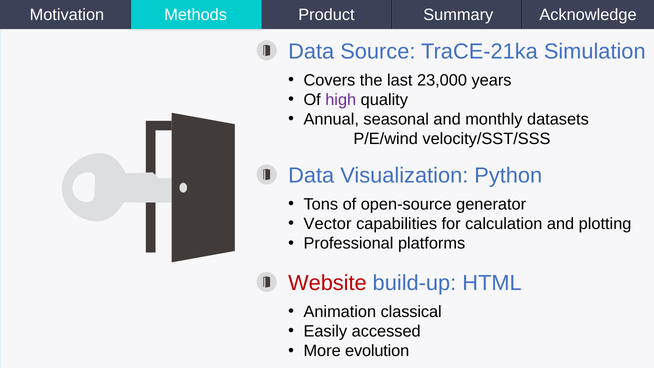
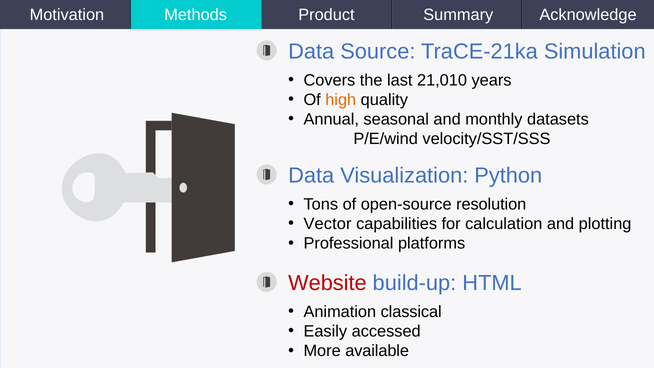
23,000: 23,000 -> 21,010 (442, 80)
high colour: purple -> orange (341, 100)
generator: generator -> resolution (491, 204)
evolution: evolution -> available (377, 351)
